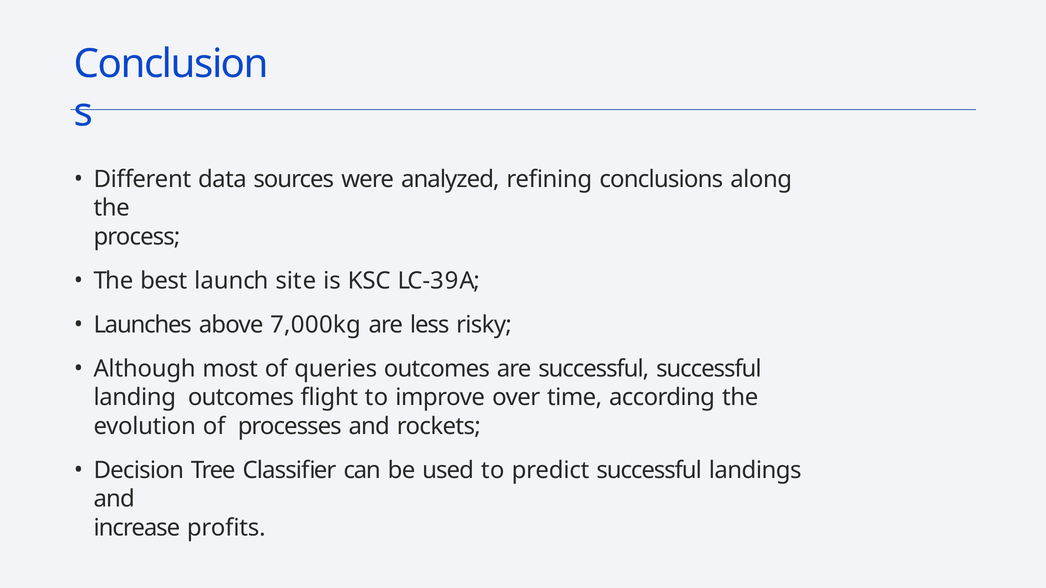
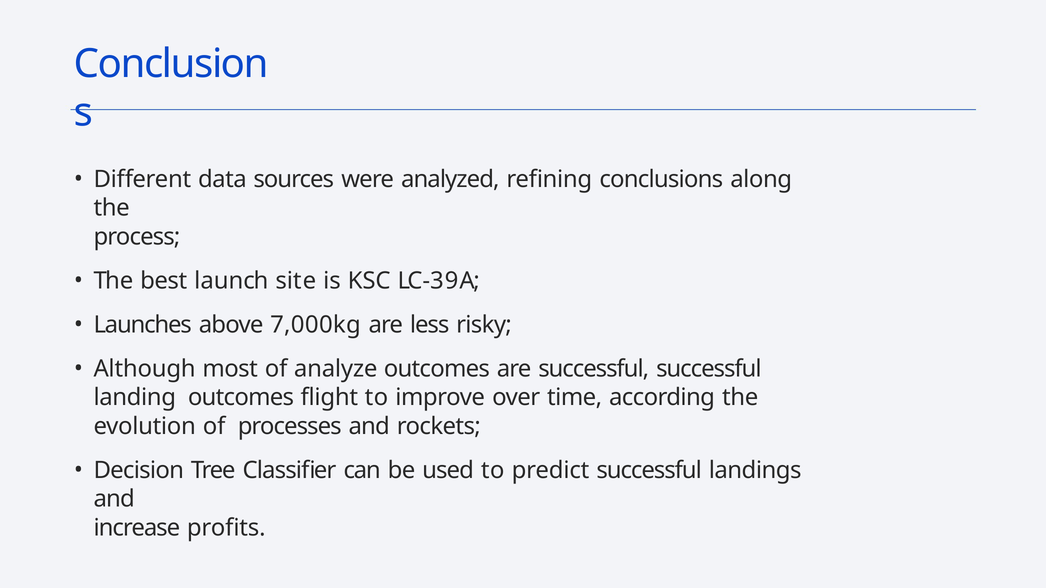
queries: queries -> analyze (336, 369)
